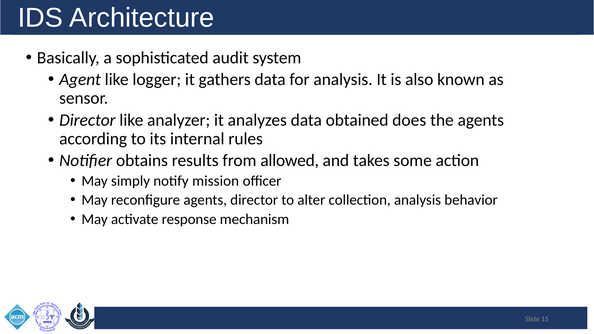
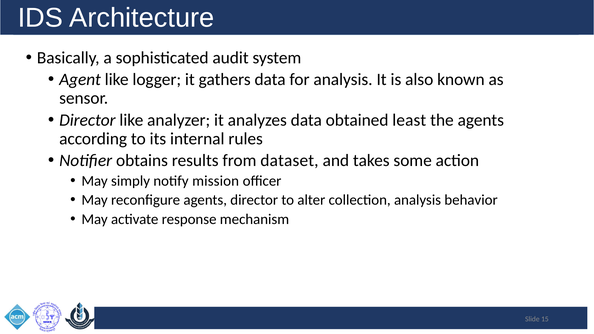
does: does -> least (409, 120)
allowed: allowed -> dataset (289, 161)
